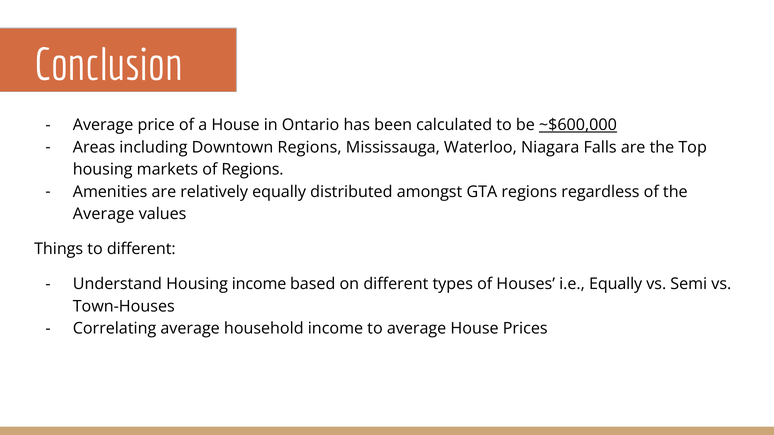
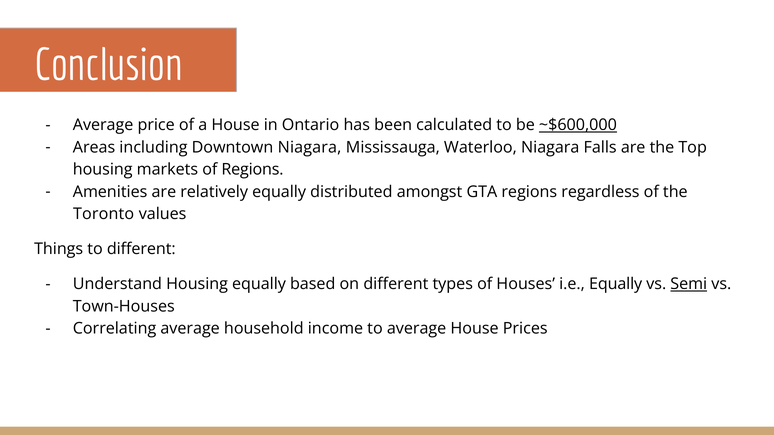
Downtown Regions: Regions -> Niagara (310, 147)
Average: Average -> Toronto (104, 214)
Housing income: income -> equally (259, 284)
Semi underline: none -> present (689, 284)
